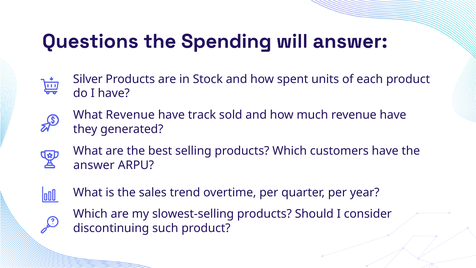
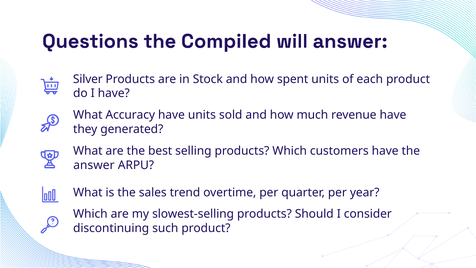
Spending: Spending -> Compiled (226, 41)
What Revenue: Revenue -> Accuracy (130, 115)
have track: track -> units (202, 115)
